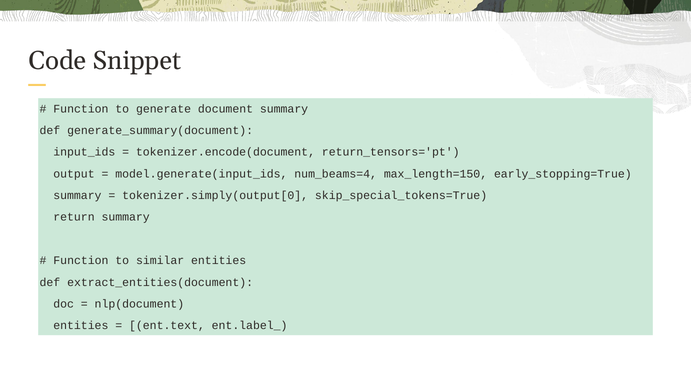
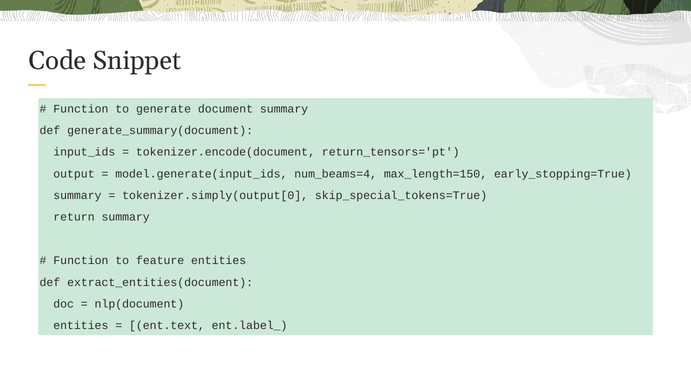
similar: similar -> feature (160, 260)
